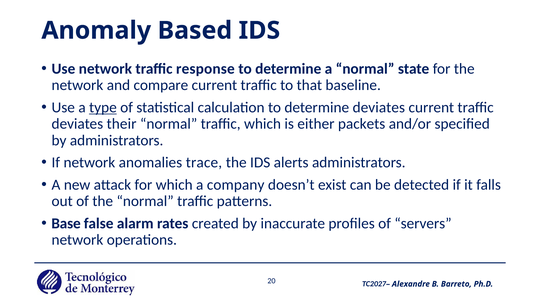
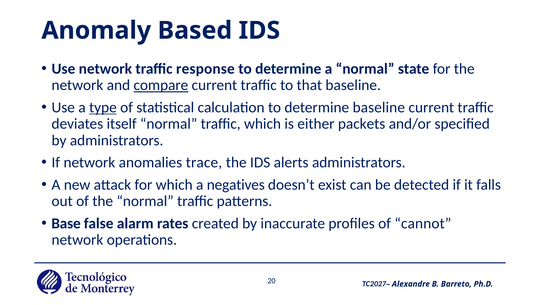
compare underline: none -> present (161, 85)
determine deviates: deviates -> baseline (379, 108)
their: their -> itself (122, 124)
company: company -> negatives (236, 185)
servers: servers -> cannot (423, 224)
